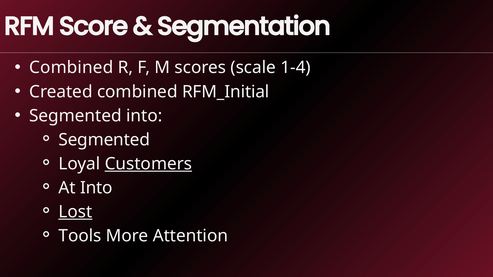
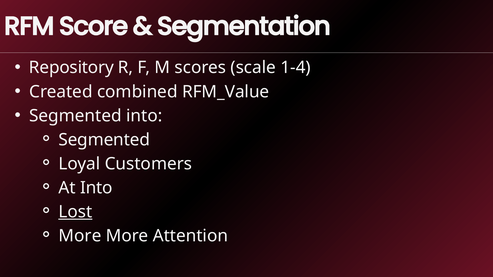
Combined: Combined -> Repository (71, 68)
RFM_Initial: RFM_Initial -> RFM_Value (226, 92)
Customers underline: present -> none (148, 164)
Tools: Tools -> More (80, 236)
